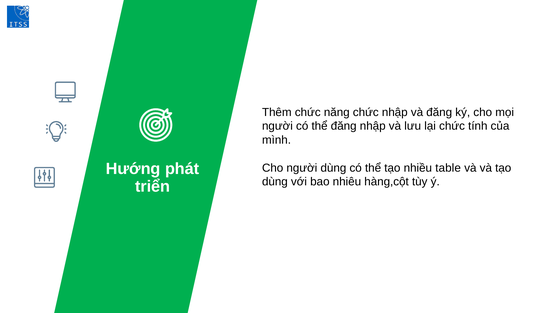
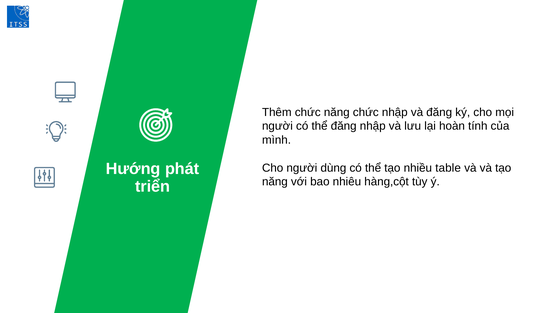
lại chức: chức -> hoàn (452, 126)
dùng: dùng -> năng (275, 182)
